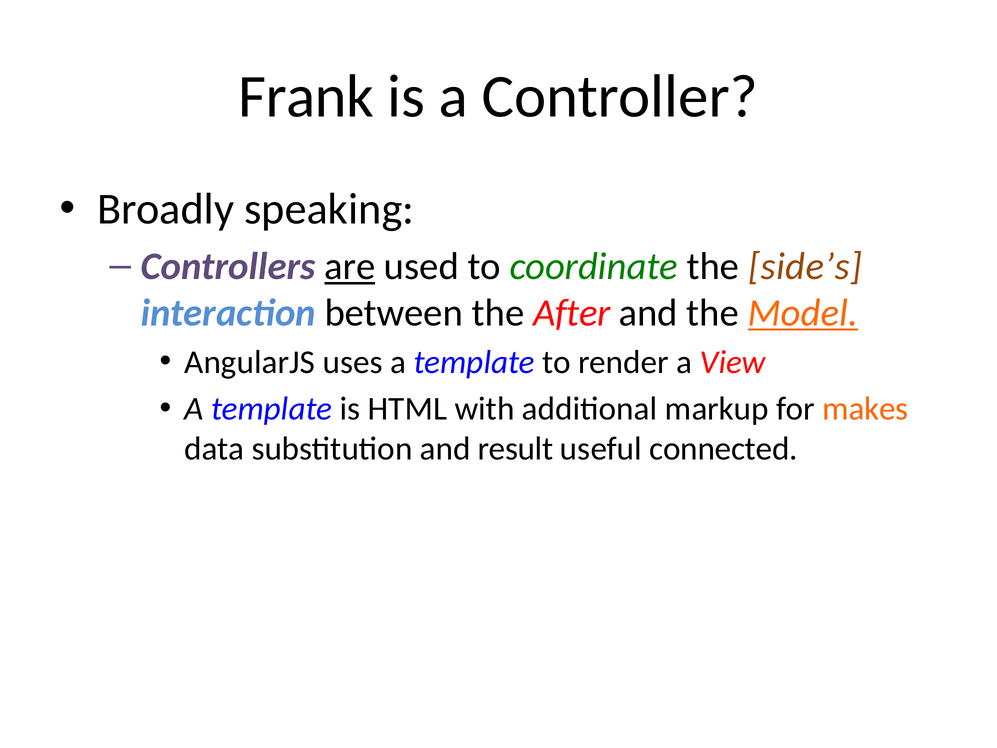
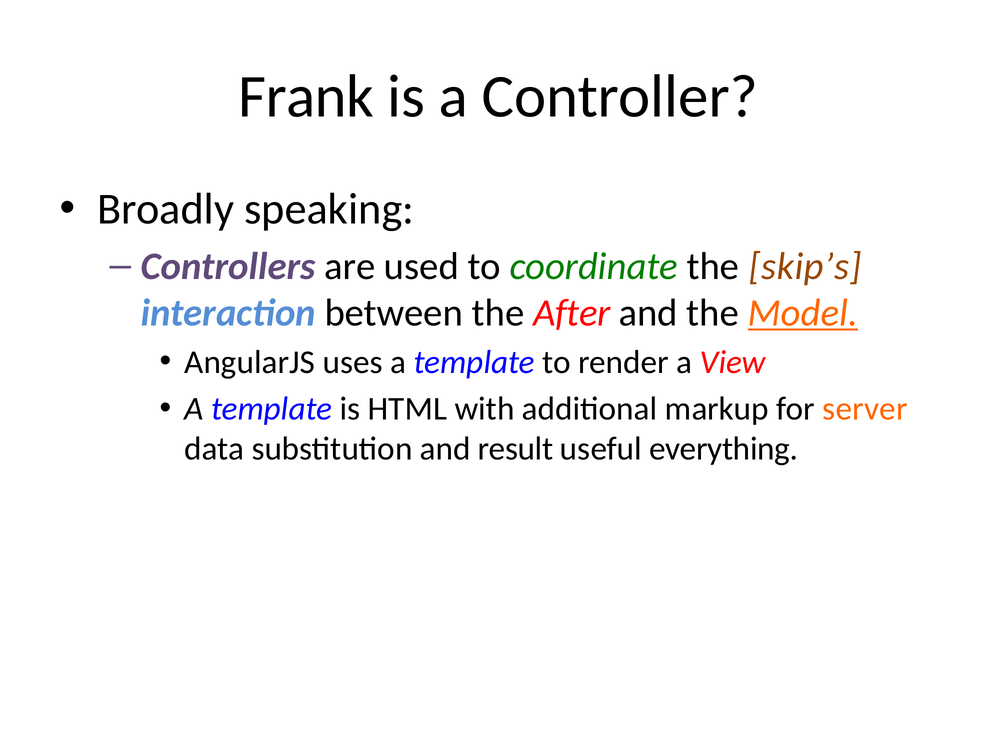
are underline: present -> none (350, 266)
side’s: side’s -> skip’s (805, 266)
makes: makes -> server (865, 409)
connected: connected -> everything (724, 449)
